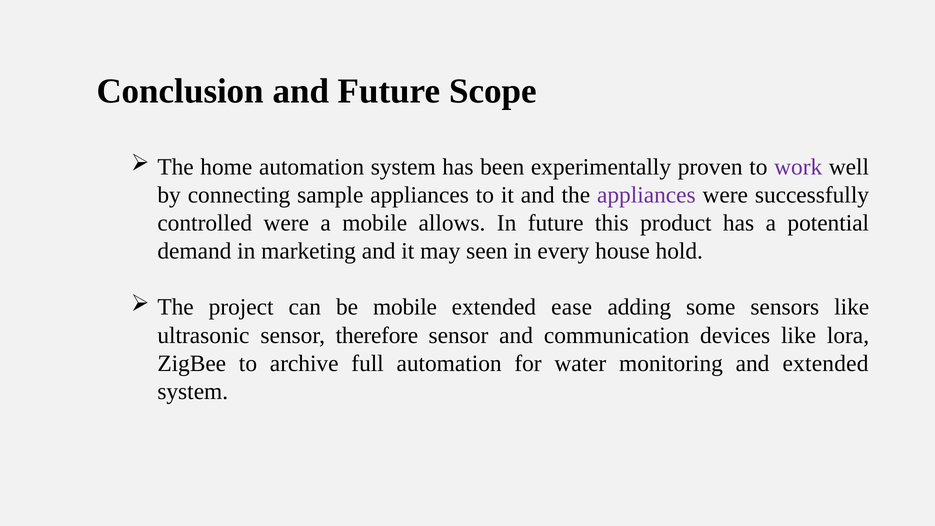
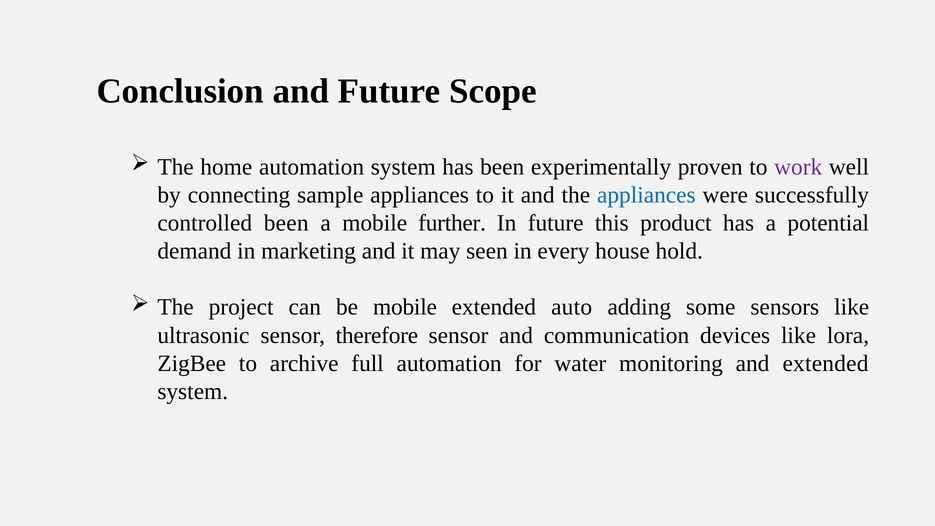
appliances colour: purple -> blue (646, 195)
controlled were: were -> been (286, 223)
allows: allows -> further (452, 223)
ease: ease -> auto (572, 307)
